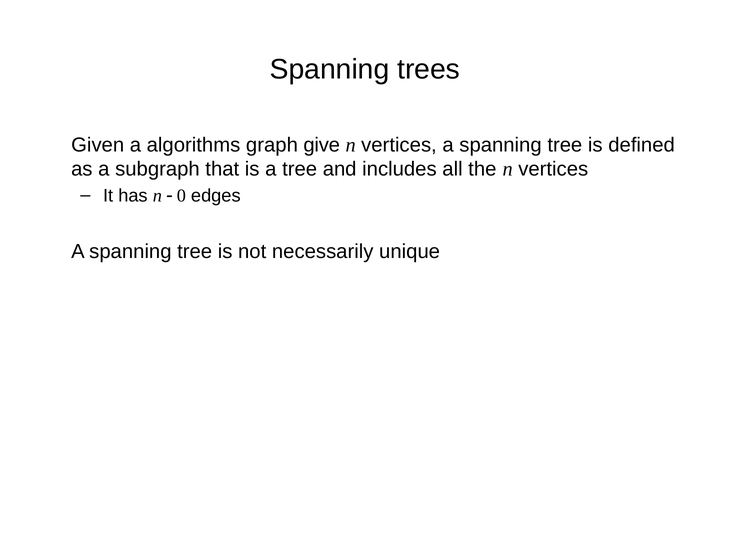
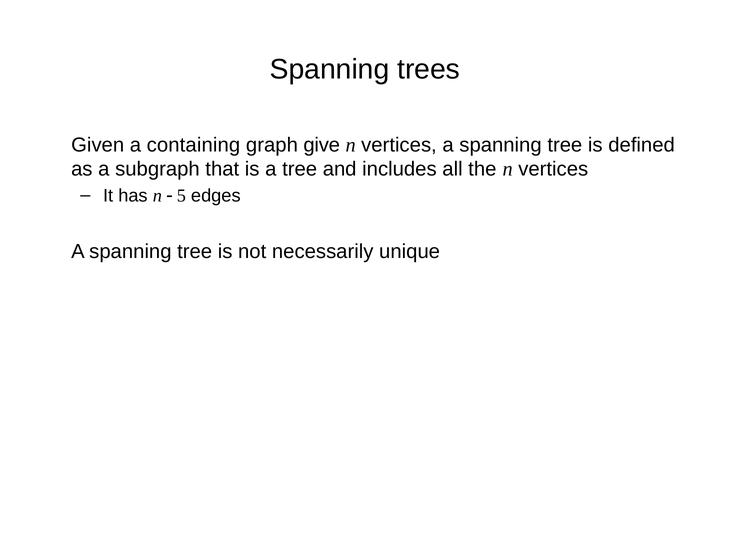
algorithms: algorithms -> containing (193, 145)
0: 0 -> 5 (181, 196)
